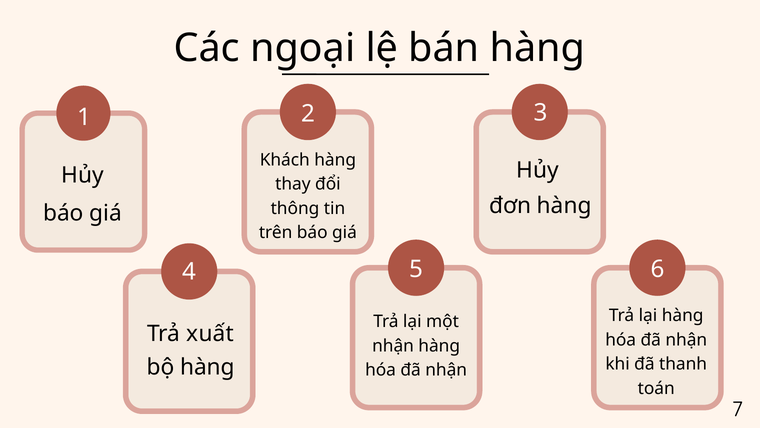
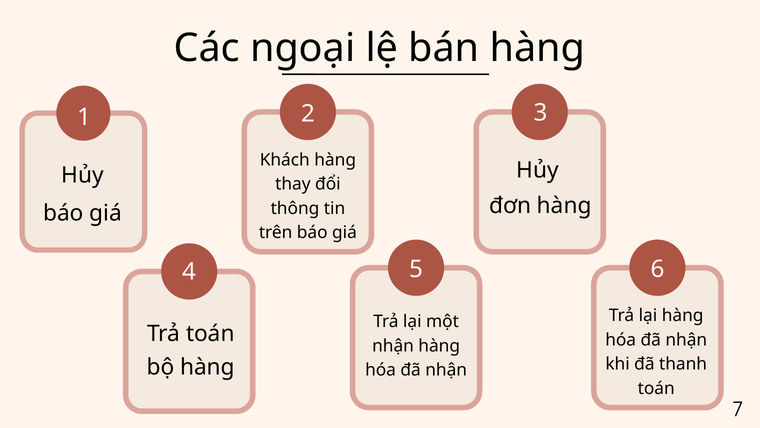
Trả xuất: xuất -> toán (210, 333)
